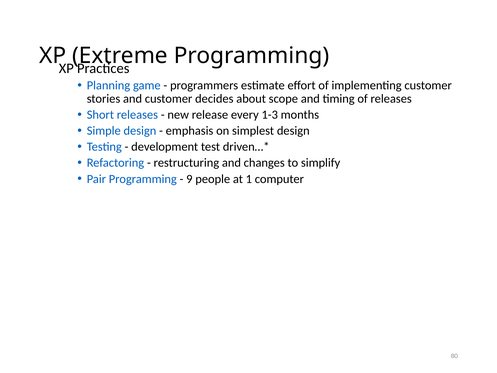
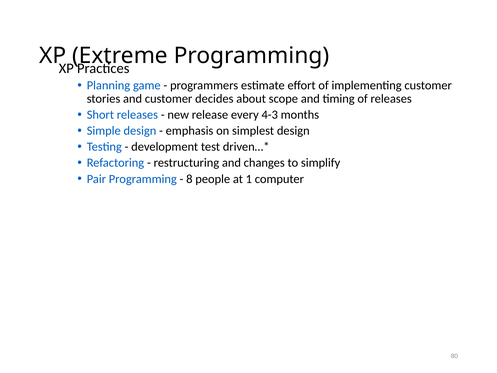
1-3: 1-3 -> 4-3 (270, 115)
9: 9 -> 8 (189, 179)
